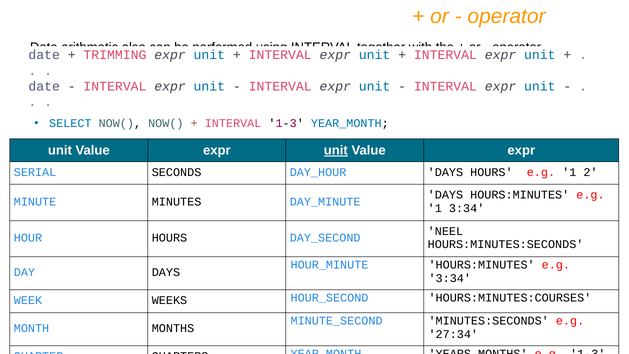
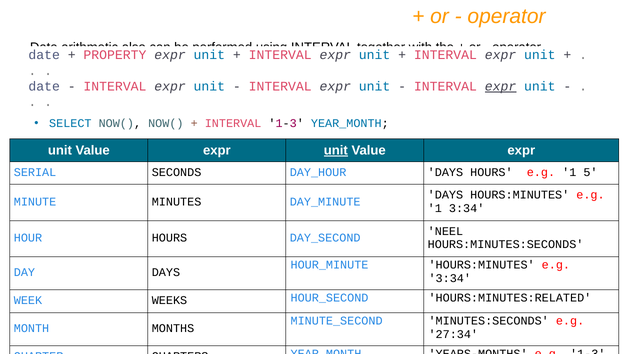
TRIMMING: TRIMMING -> PROPERTY (115, 55)
expr underline: none -> present (501, 86)
2: 2 -> 5 (590, 172)
HOURS:MINUTES:COURSES: HOURS:MINUTES:COURSES -> HOURS:MINUTES:RELATED (510, 298)
